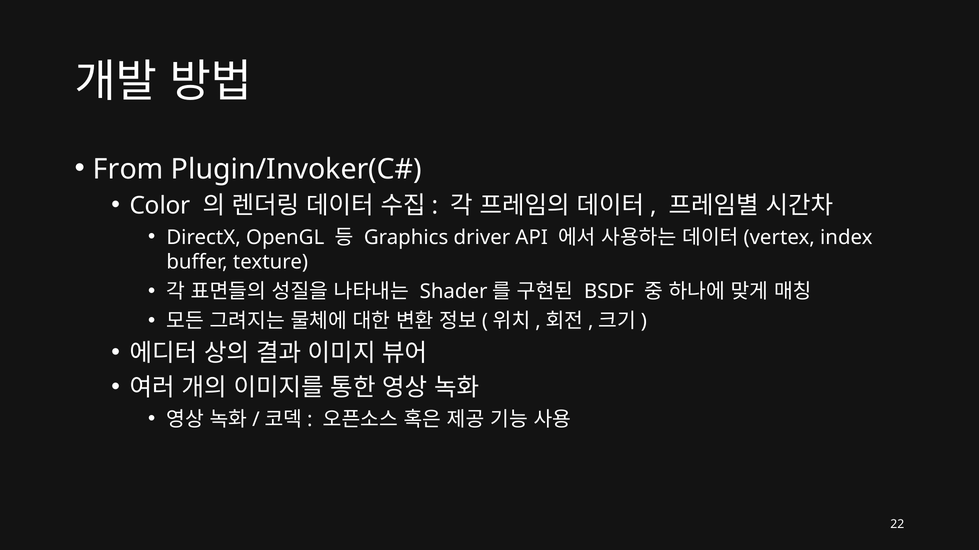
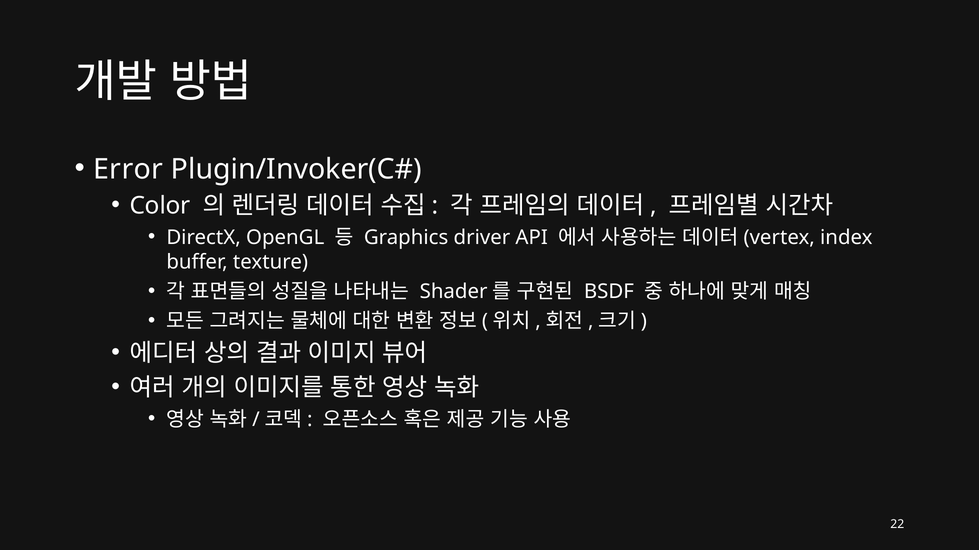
From: From -> Error (128, 169)
